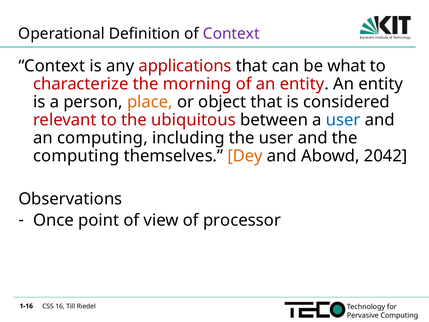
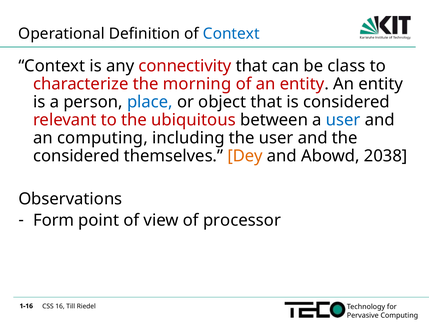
Context colour: purple -> blue (231, 34)
applications: applications -> connectivity (185, 66)
what: what -> class (347, 66)
place colour: orange -> blue (150, 102)
computing: computing -> considered (76, 156)
2042: 2042 -> 2038 (386, 156)
Once: Once -> Form (54, 220)
